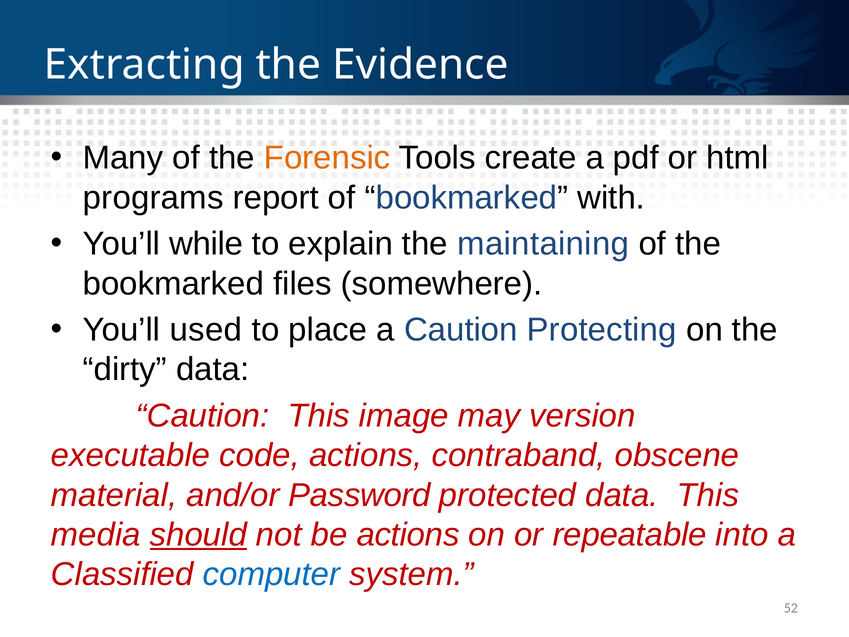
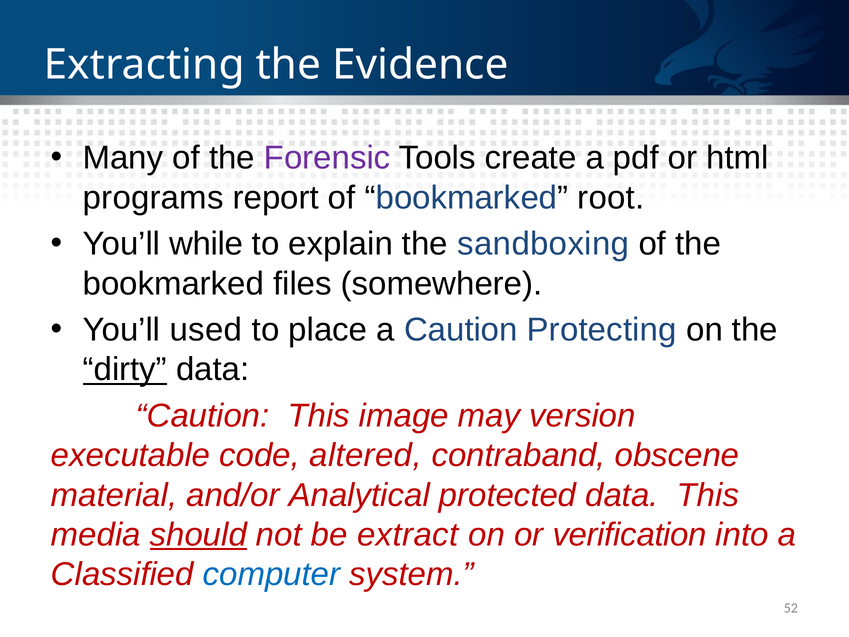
Forensic colour: orange -> purple (327, 158)
with: with -> root (611, 198)
maintaining: maintaining -> sandboxing (543, 244)
dirty underline: none -> present (125, 369)
code actions: actions -> altered (366, 455)
Password: Password -> Analytical (359, 495)
be actions: actions -> extract (408, 535)
repeatable: repeatable -> verification (630, 535)
